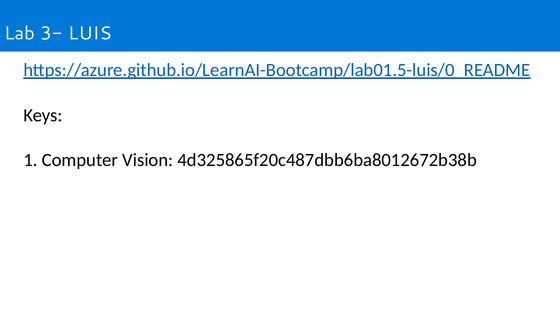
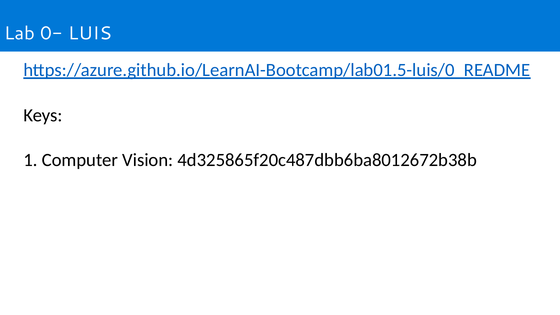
3-: 3- -> 0- (51, 33)
